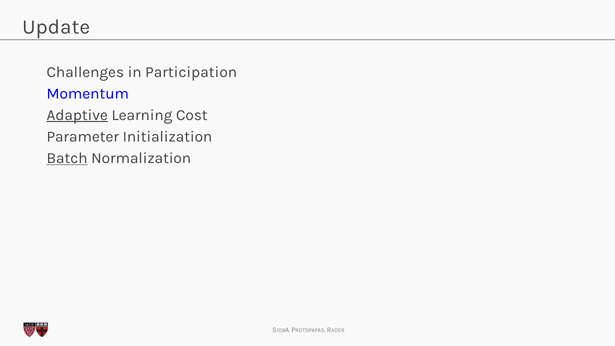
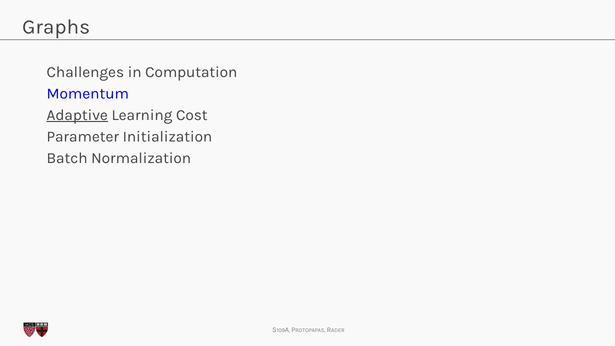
Update: Update -> Graphs (56, 27)
Participation: Participation -> Computation (191, 72)
Batch underline: present -> none (67, 158)
